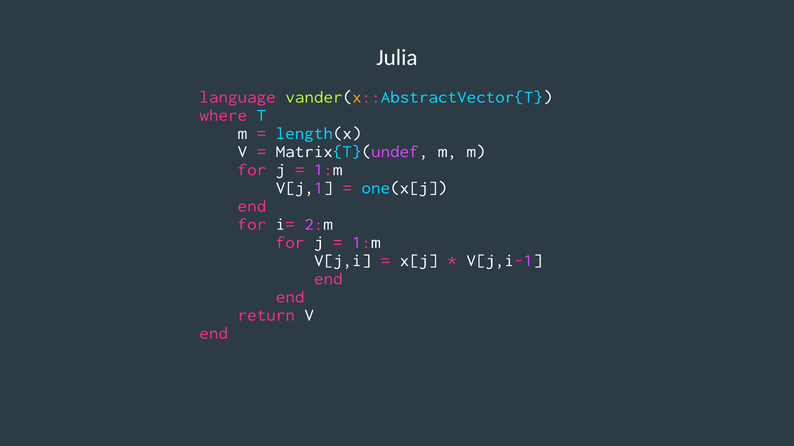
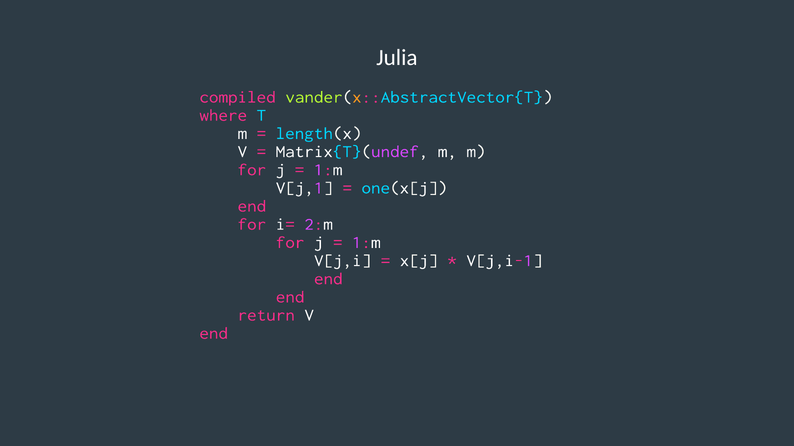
language: language -> compiled (238, 97)
